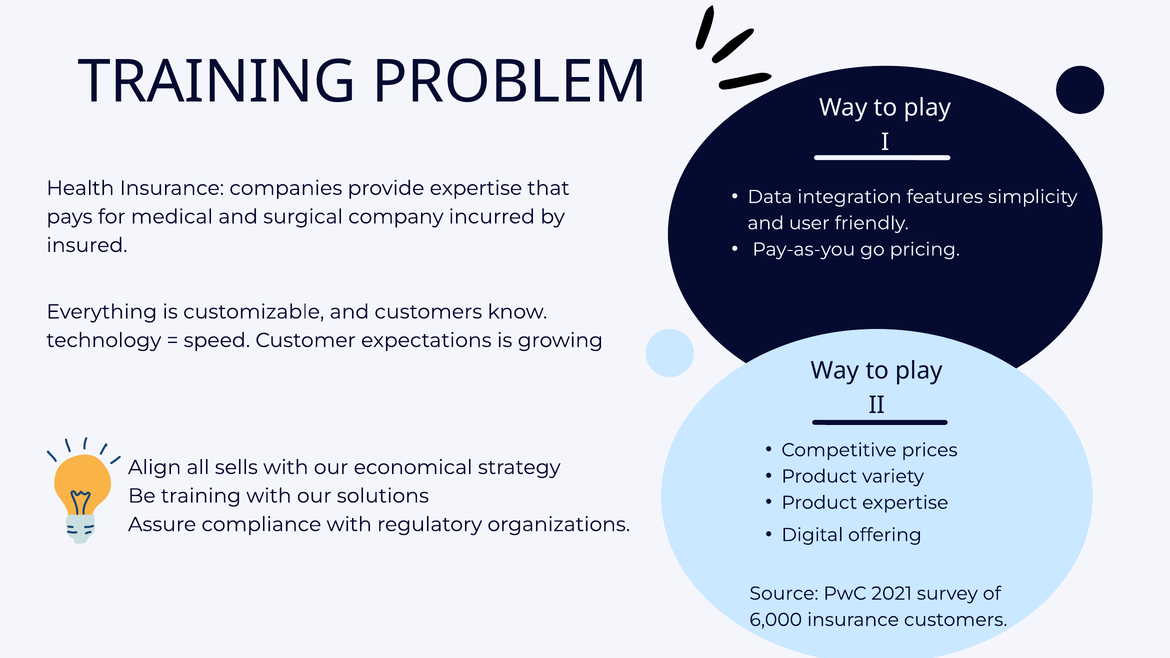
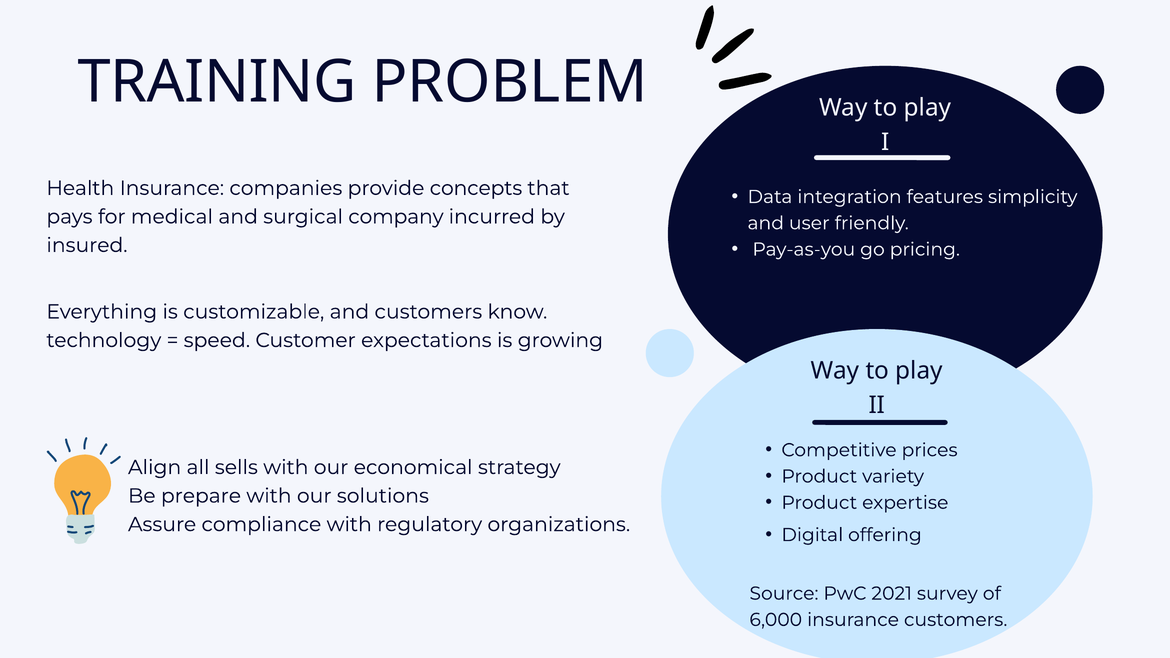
provide expertise: expertise -> concepts (476, 188)
Be training: training -> prepare (201, 496)
